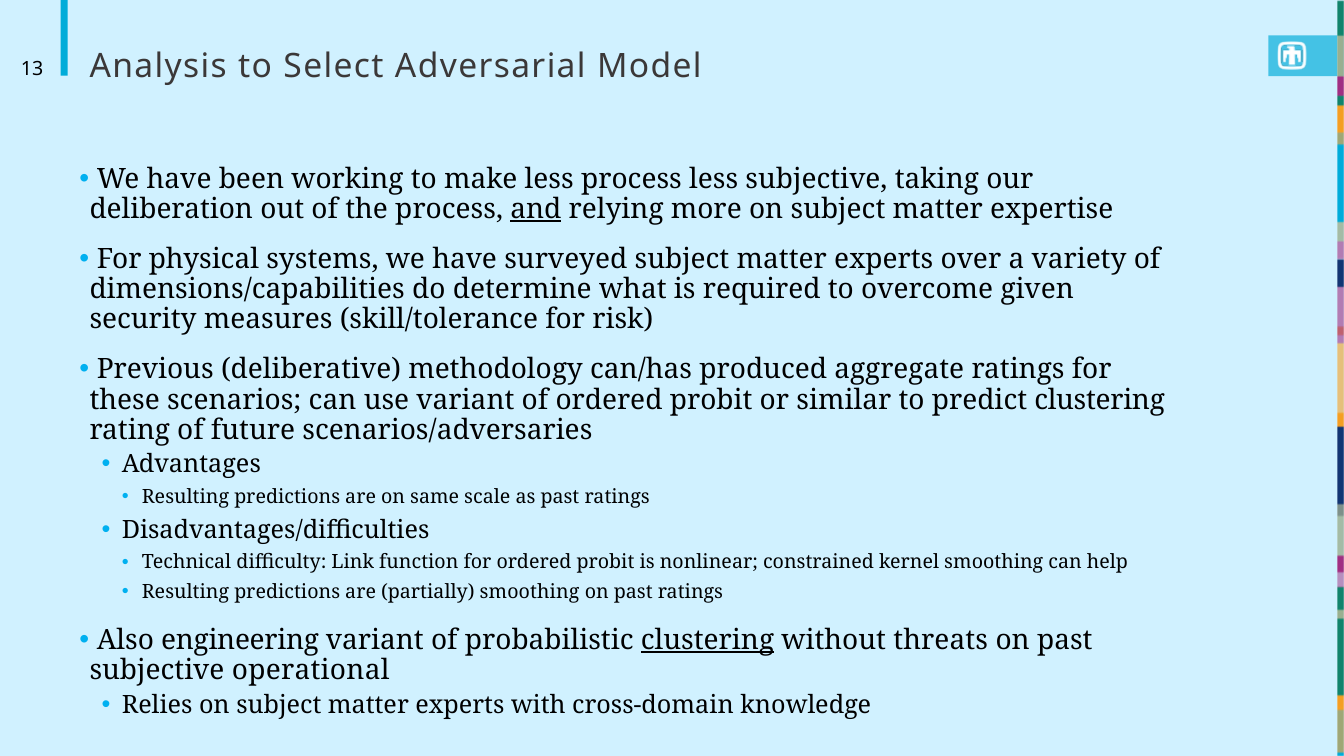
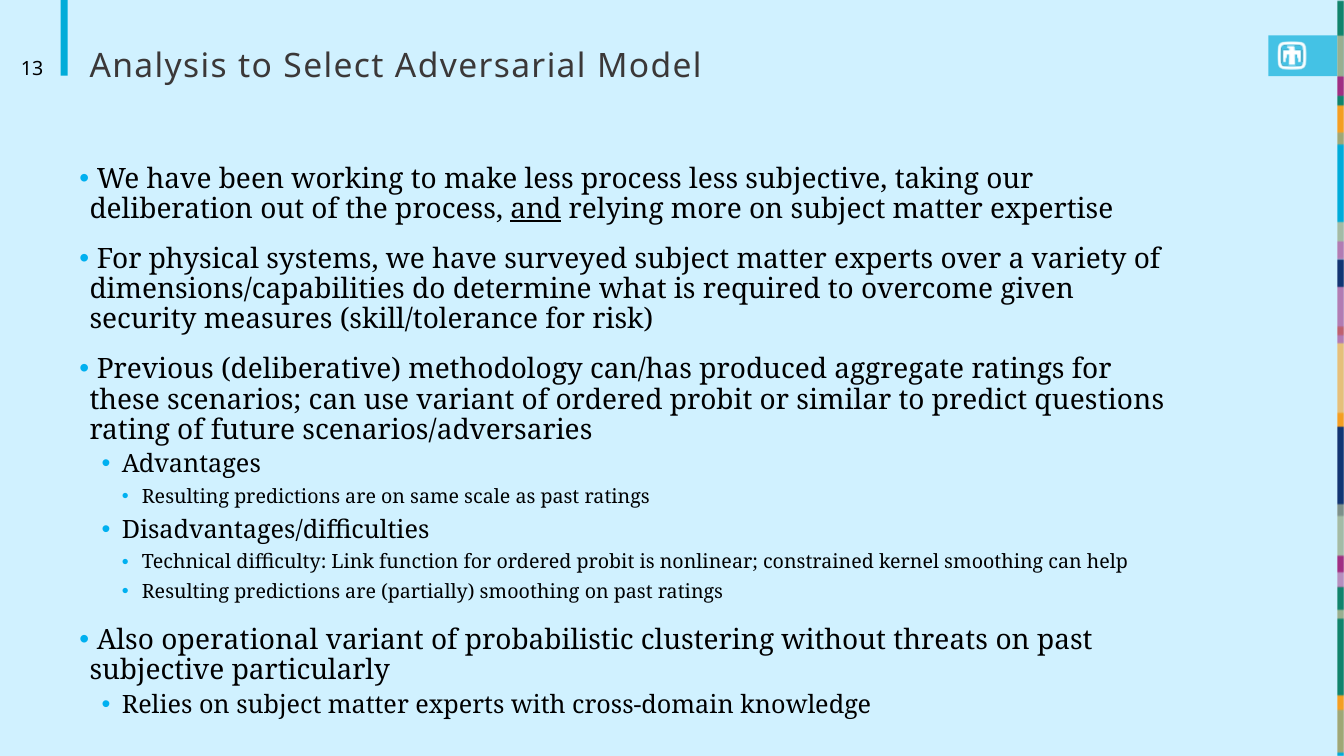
predict clustering: clustering -> questions (1099, 400)
engineering: engineering -> operational (240, 640)
clustering underline: present -> none (708, 640)
operational: operational -> particularly (311, 671)
